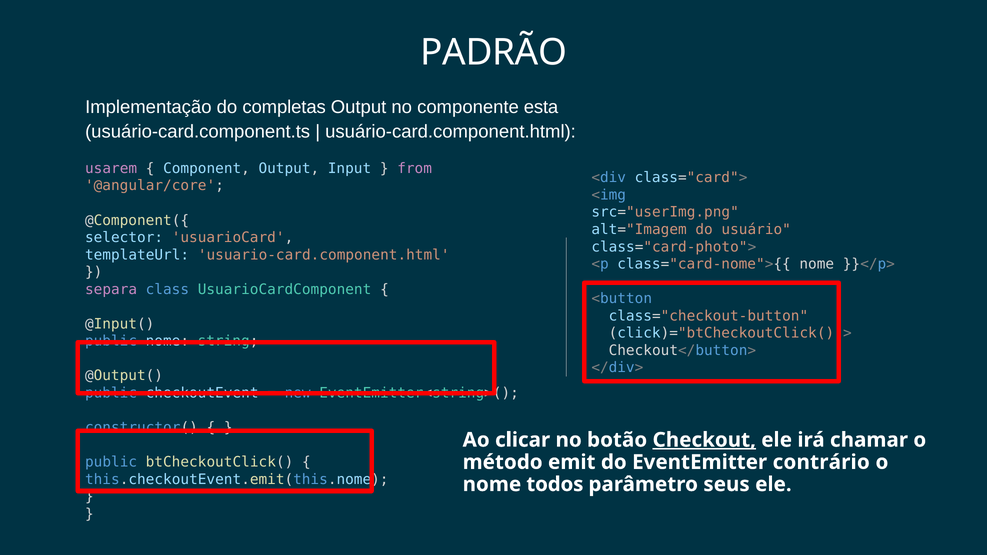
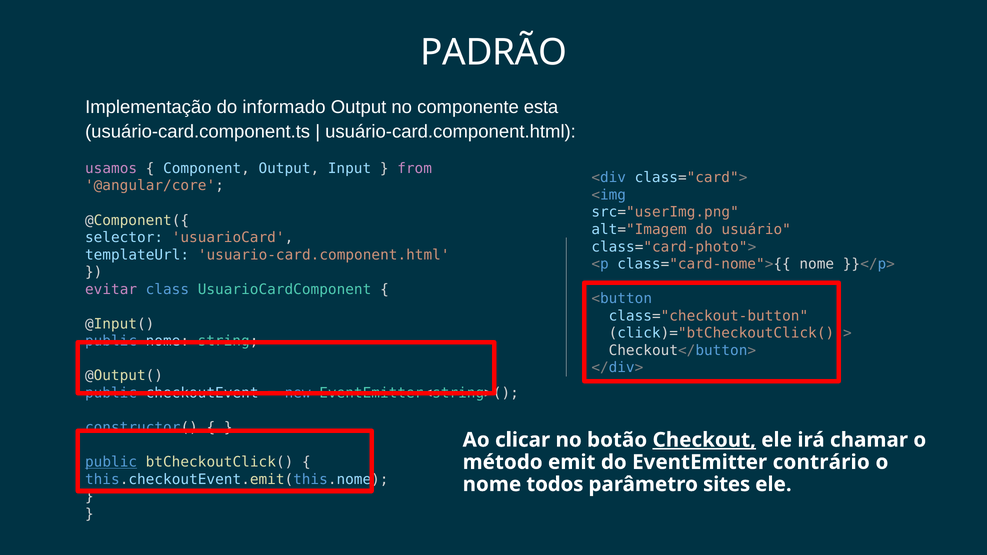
completas: completas -> informado (284, 107)
usarem: usarem -> usamos (111, 168)
separa: separa -> evitar (111, 289)
public underline: none -> present (111, 462)
seus: seus -> sites (727, 484)
